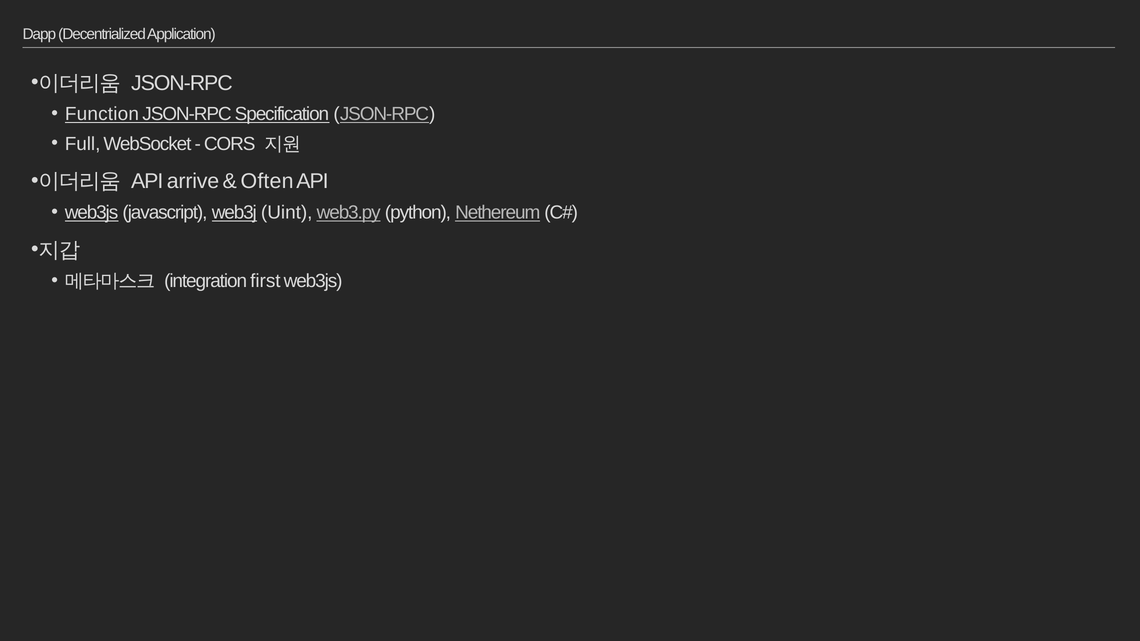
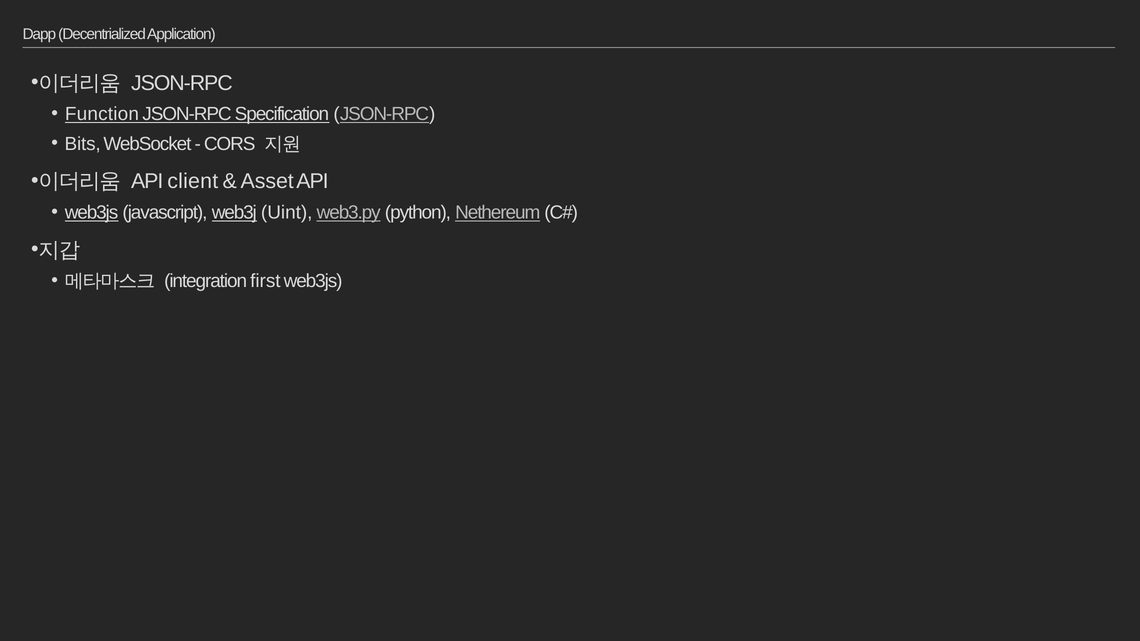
Full: Full -> Bits (83, 144)
arrive: arrive -> client (193, 181)
Often: Often -> Asset (267, 181)
